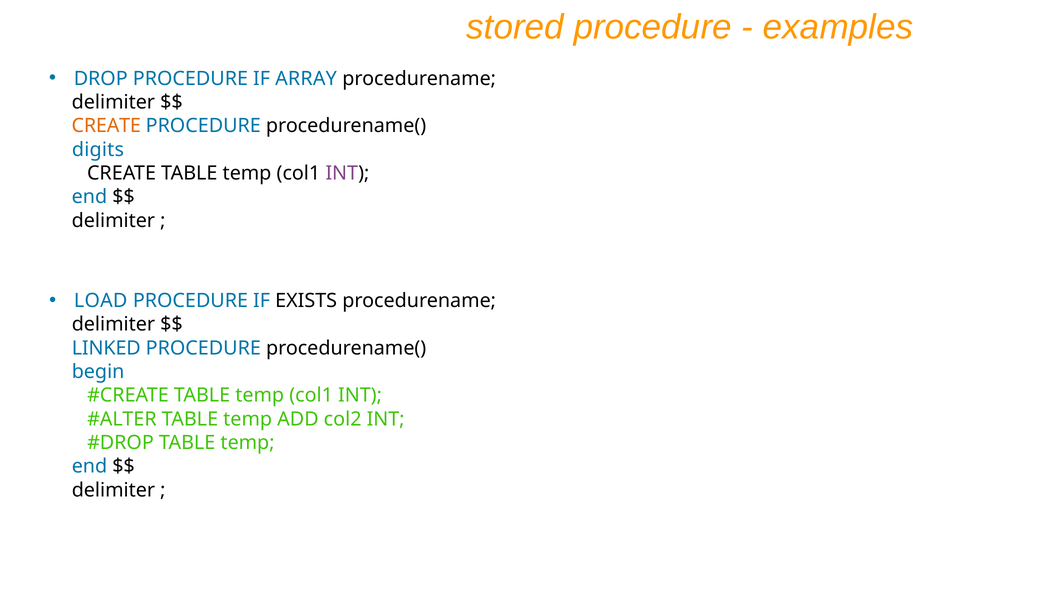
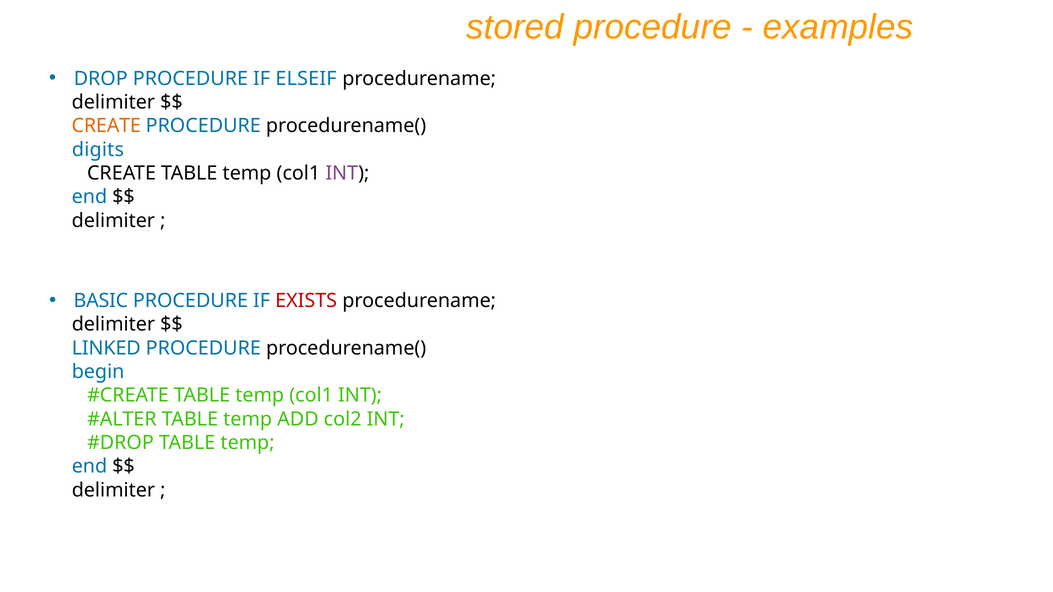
ARRAY: ARRAY -> ELSEIF (306, 79)
LOAD: LOAD -> BASIC (101, 301)
EXISTS colour: black -> red (306, 301)
